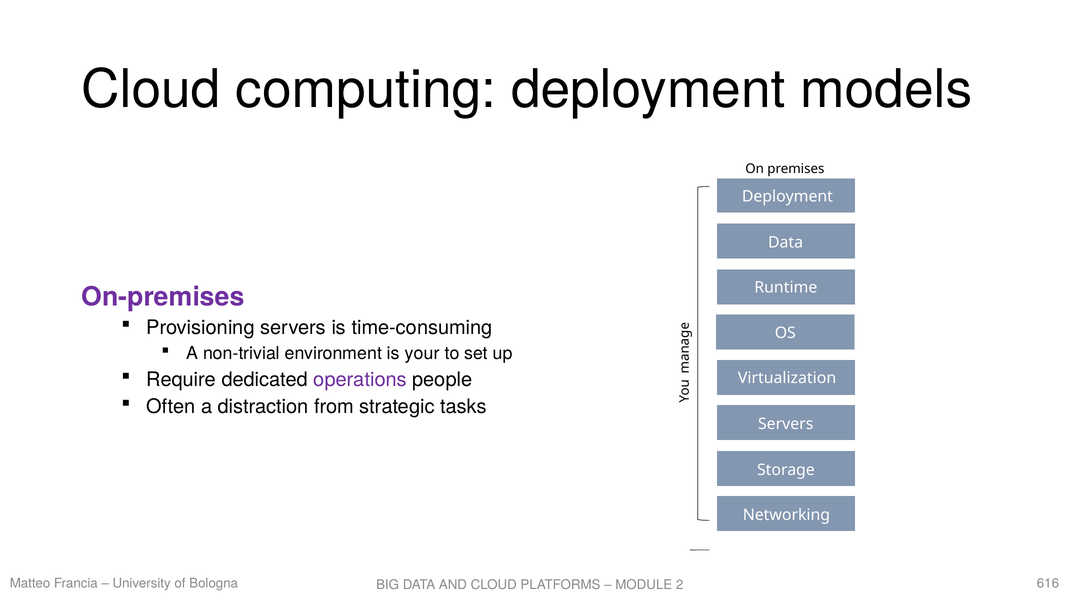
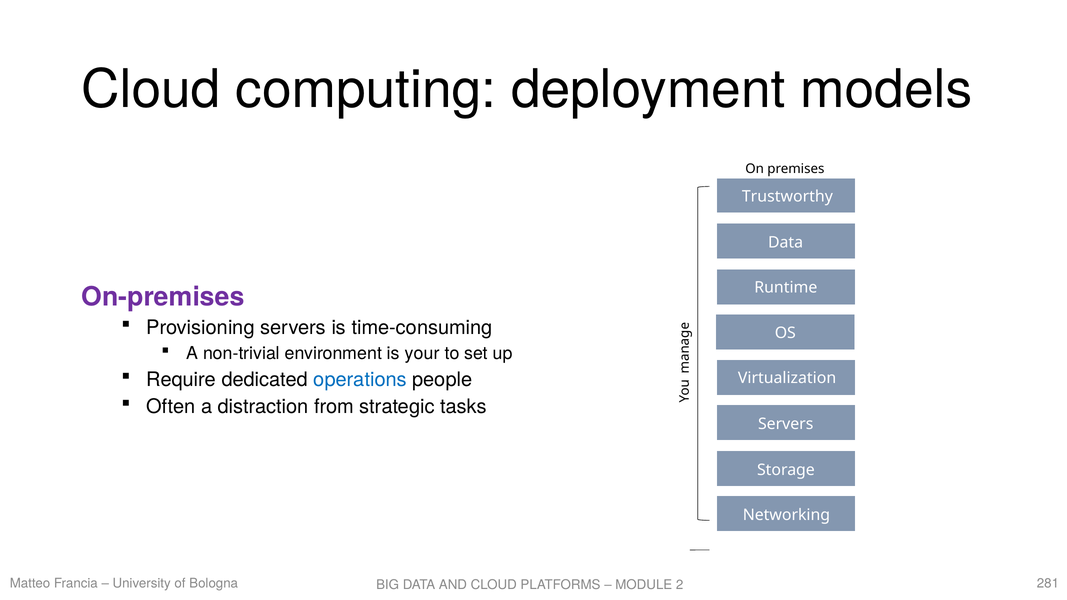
Deployment: Deployment -> Trustworthy (787, 197)
operations colour: purple -> blue (360, 380)
616: 616 -> 281 (1048, 584)
